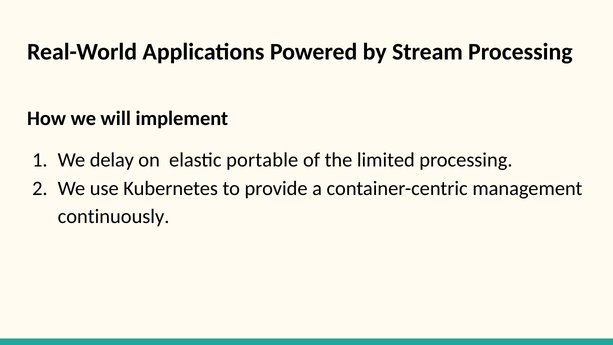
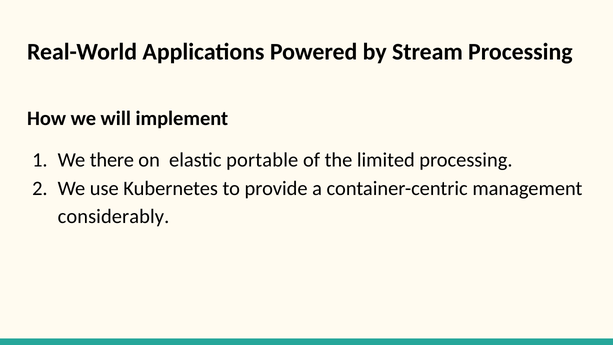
delay: delay -> there (112, 160)
continuously: continuously -> considerably (114, 216)
